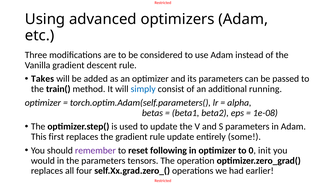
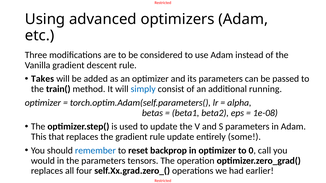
first: first -> that (56, 137)
remember colour: purple -> blue (95, 151)
following: following -> backprop (169, 151)
init: init -> call (265, 151)
